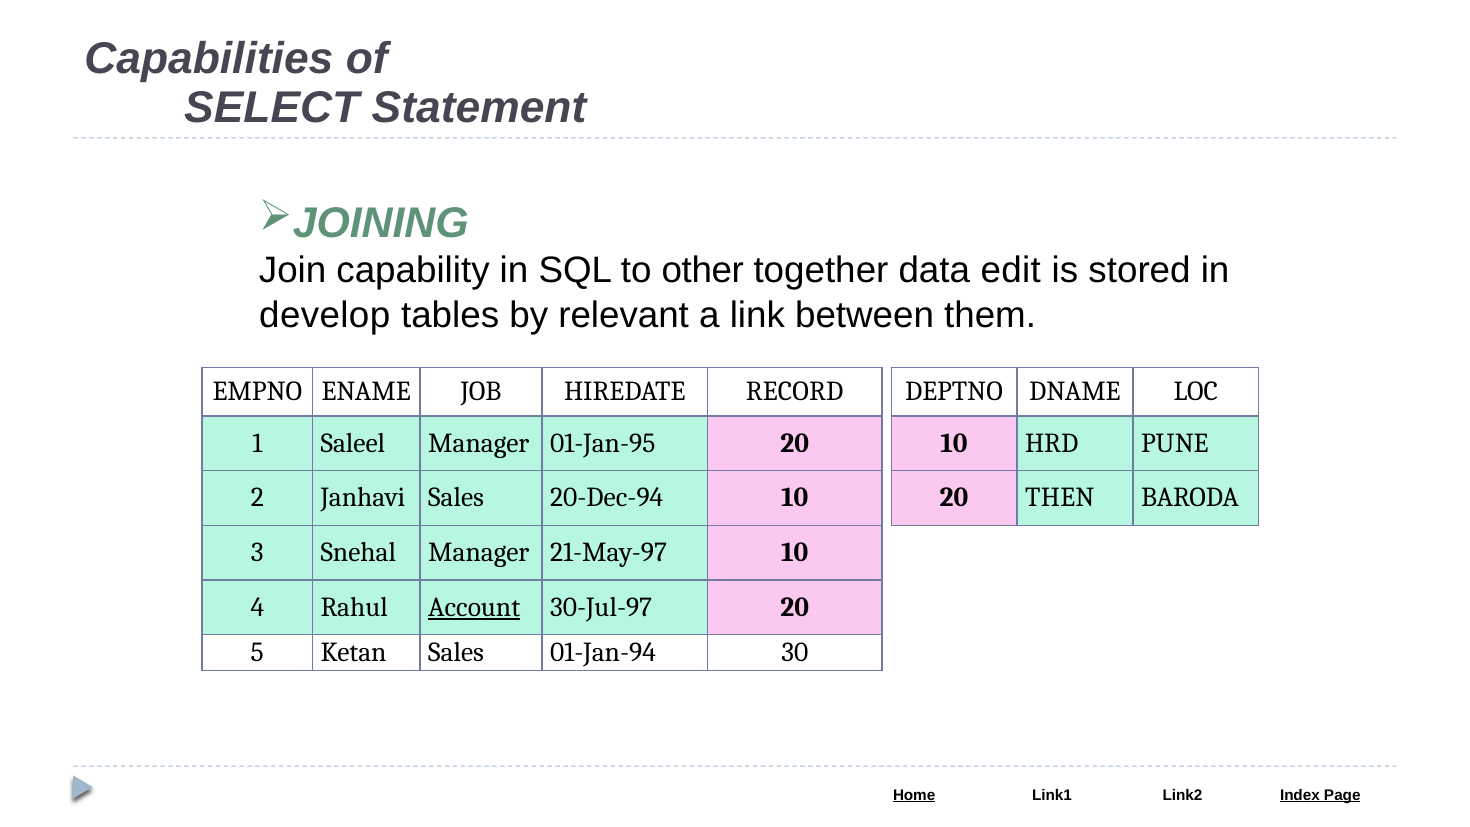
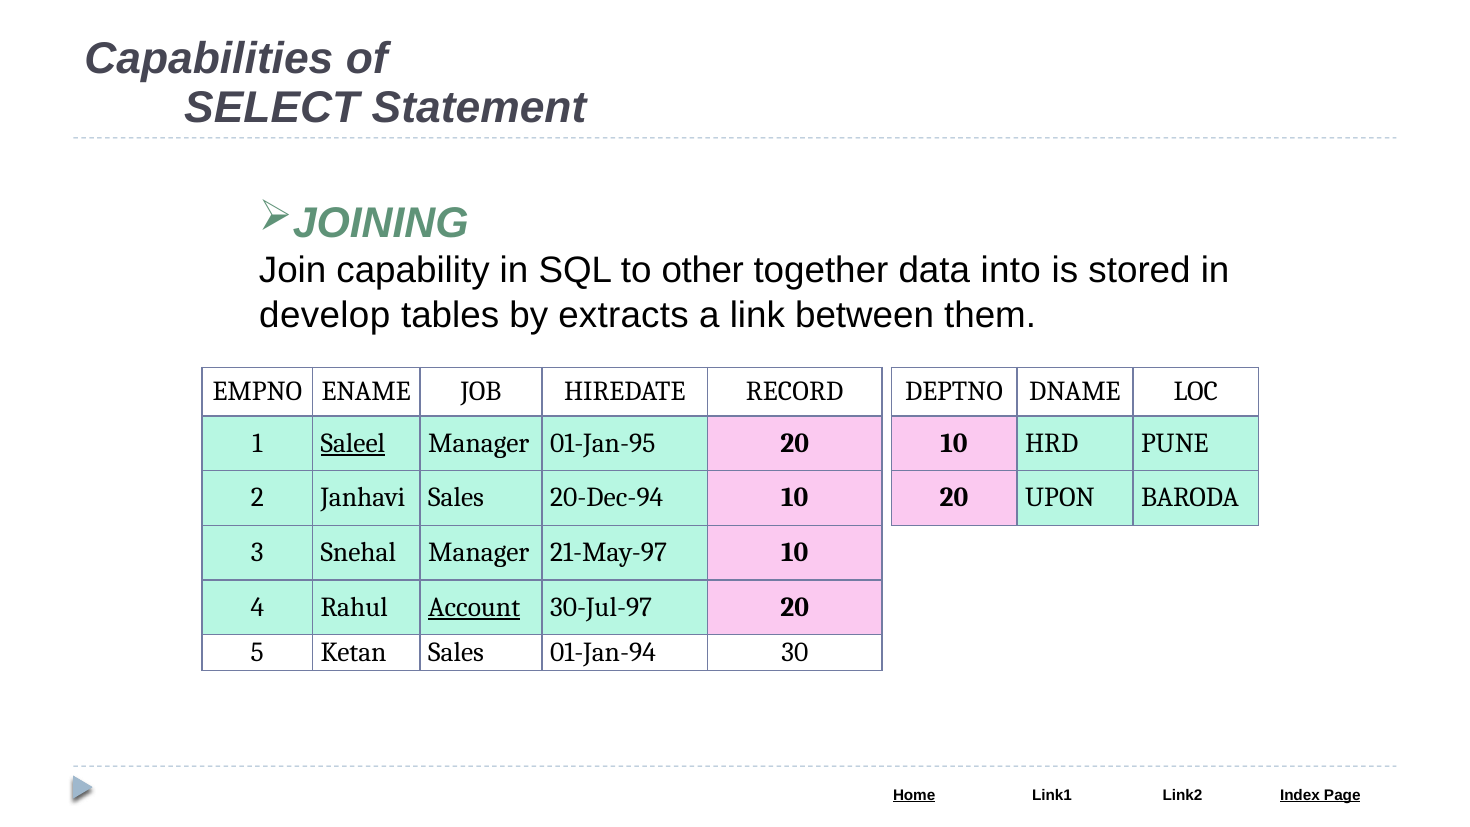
edit: edit -> into (1011, 271)
relevant: relevant -> extracts (623, 315)
Saleel underline: none -> present (353, 443)
THEN: THEN -> UPON (1060, 498)
